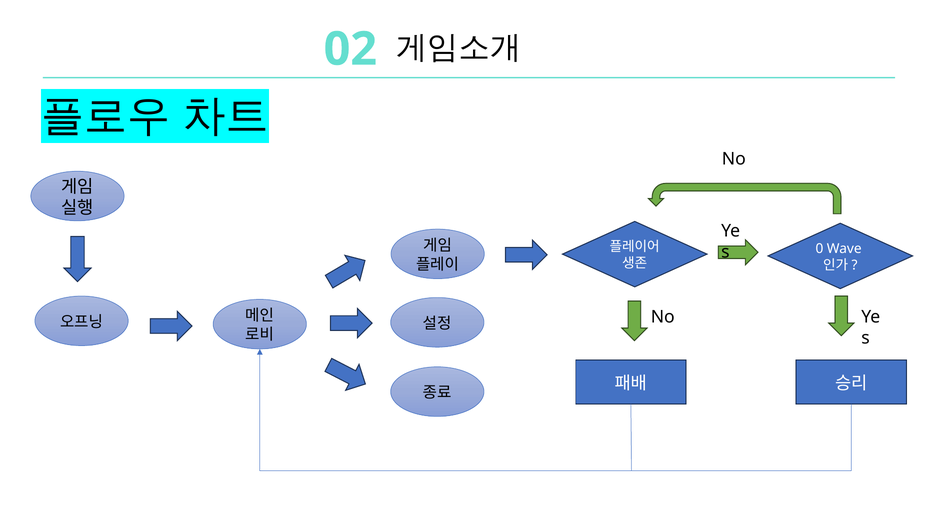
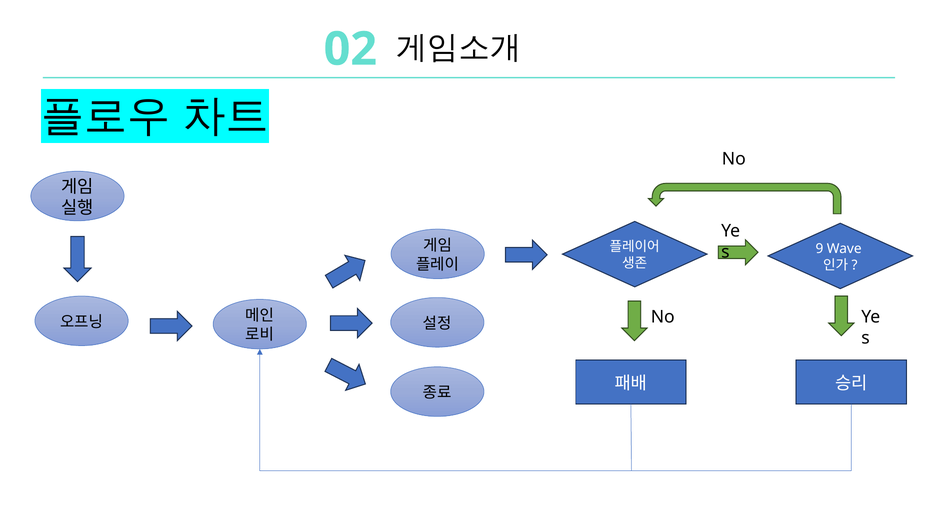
0: 0 -> 9 (819, 249)
